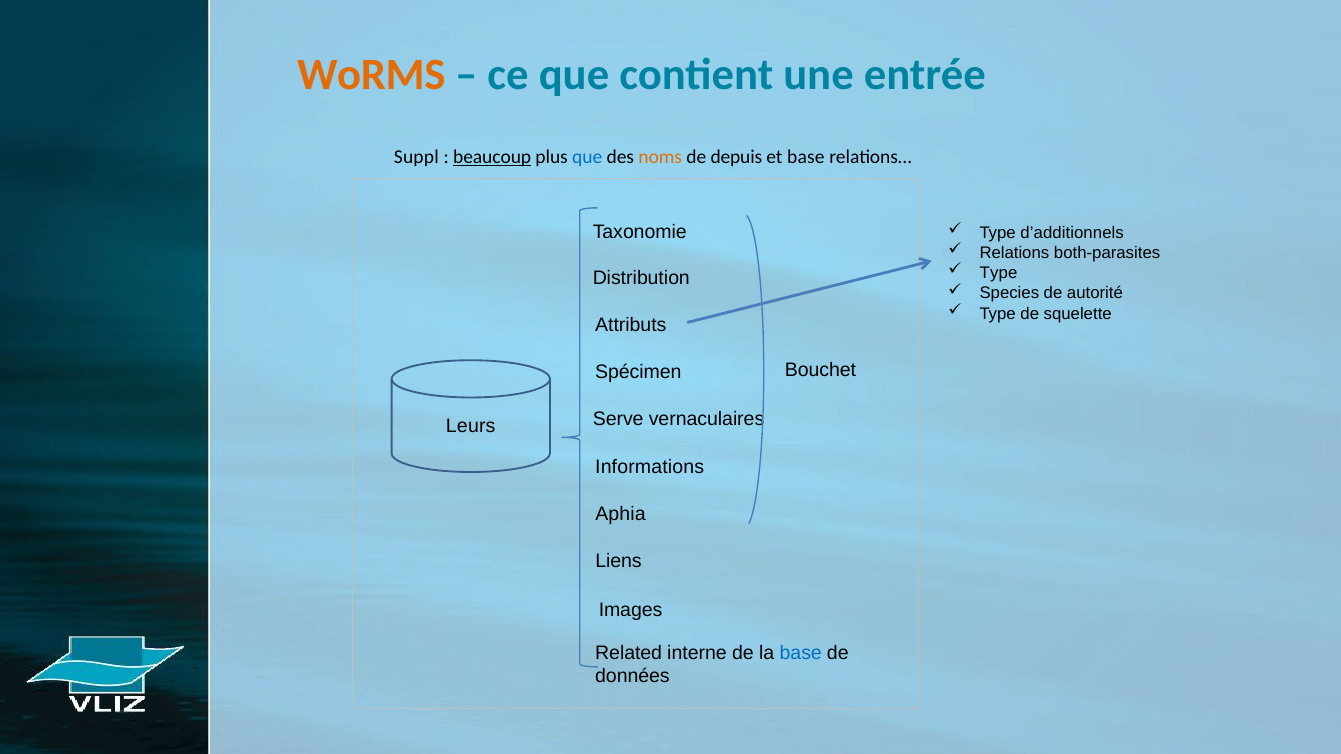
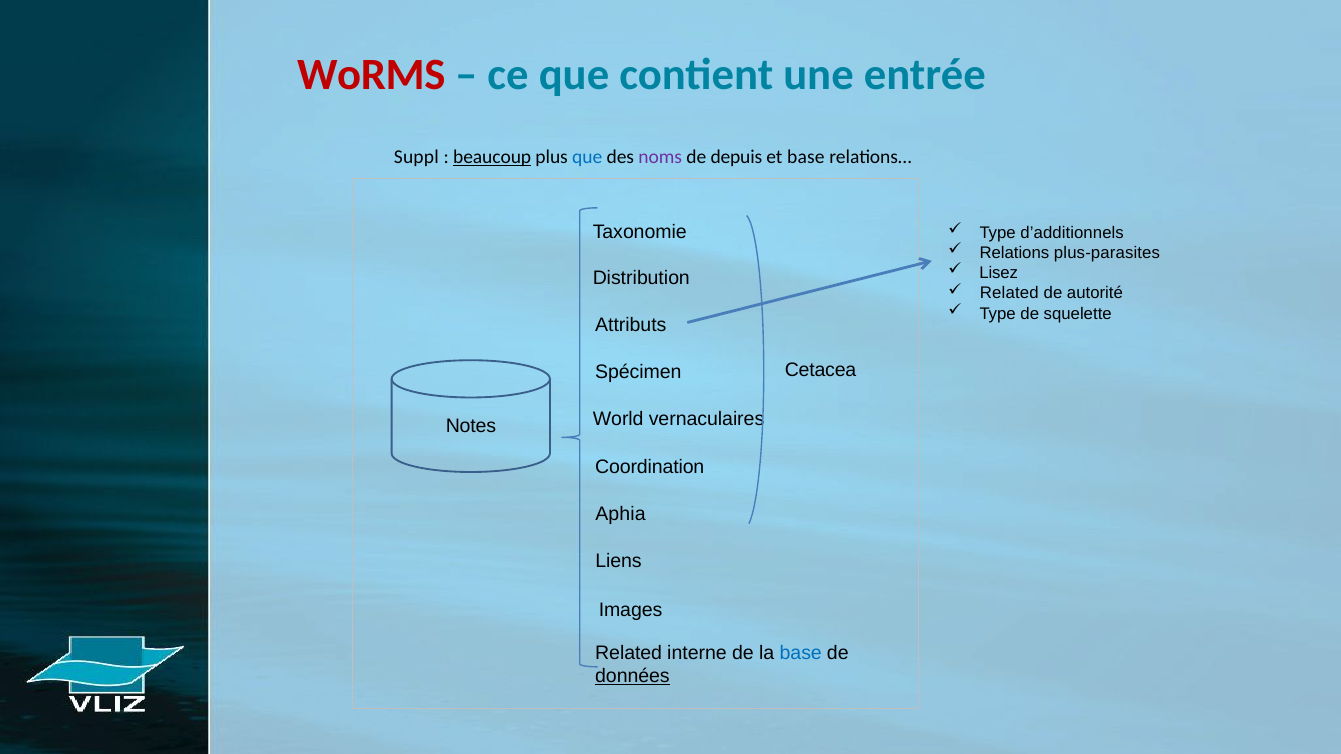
WoRMS colour: orange -> red (371, 75)
noms colour: orange -> purple (660, 157)
both-parasites: both-parasites -> plus-parasites (1107, 253)
Type: Type -> Lisez (999, 273)
Species: Species -> Related (1009, 293)
Bouchet: Bouchet -> Cetacea (821, 370)
Serve: Serve -> World (618, 419)
Leurs: Leurs -> Notes (471, 427)
Informations: Informations -> Coordination (650, 467)
données underline: none -> present (632, 677)
